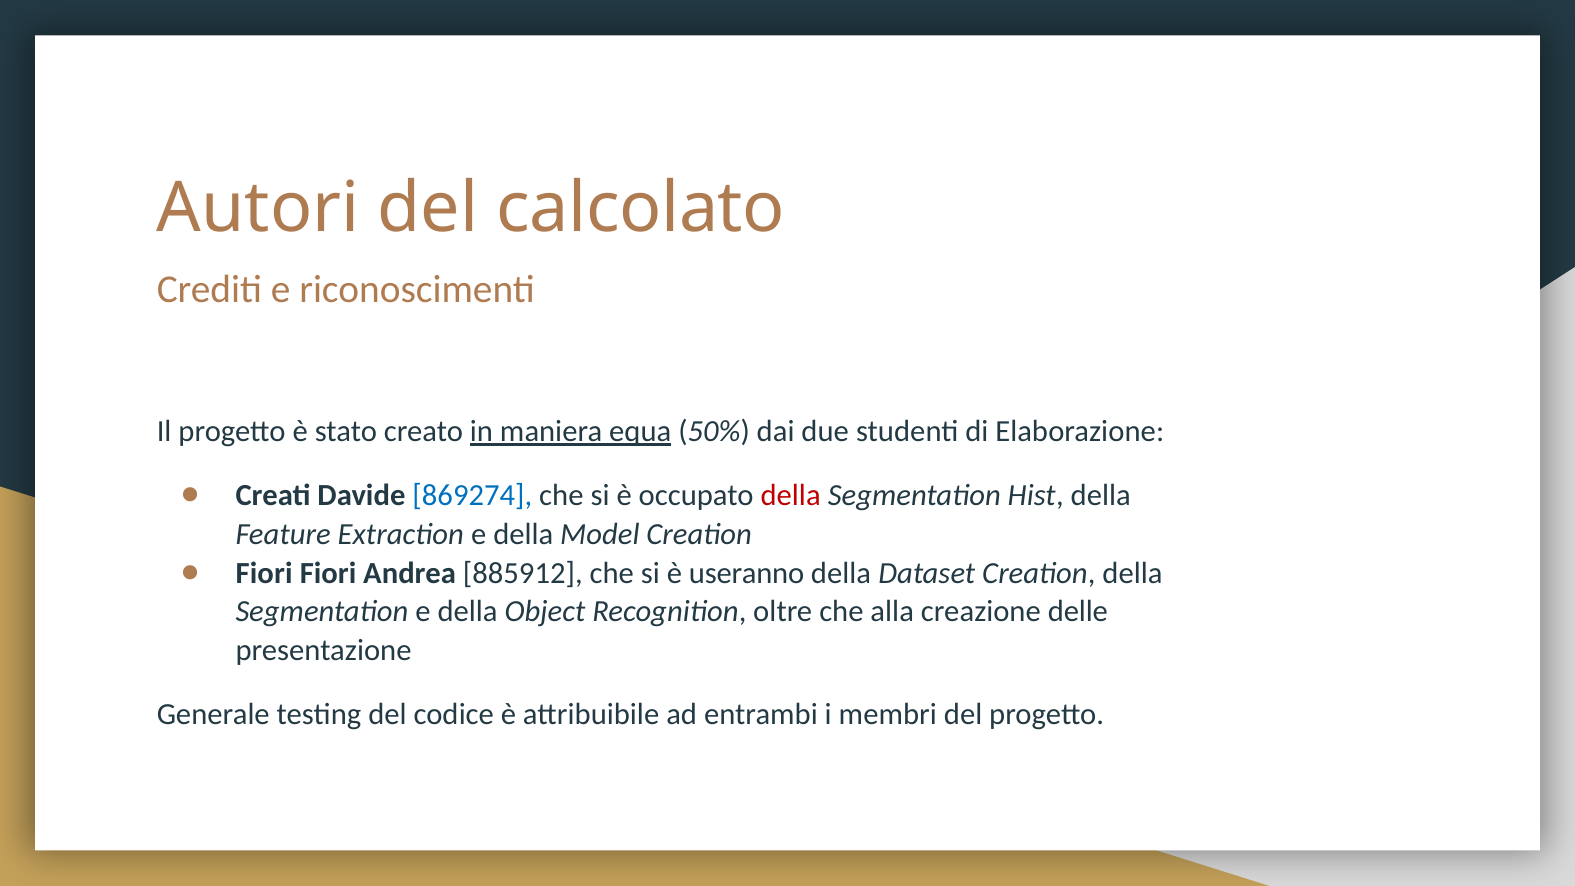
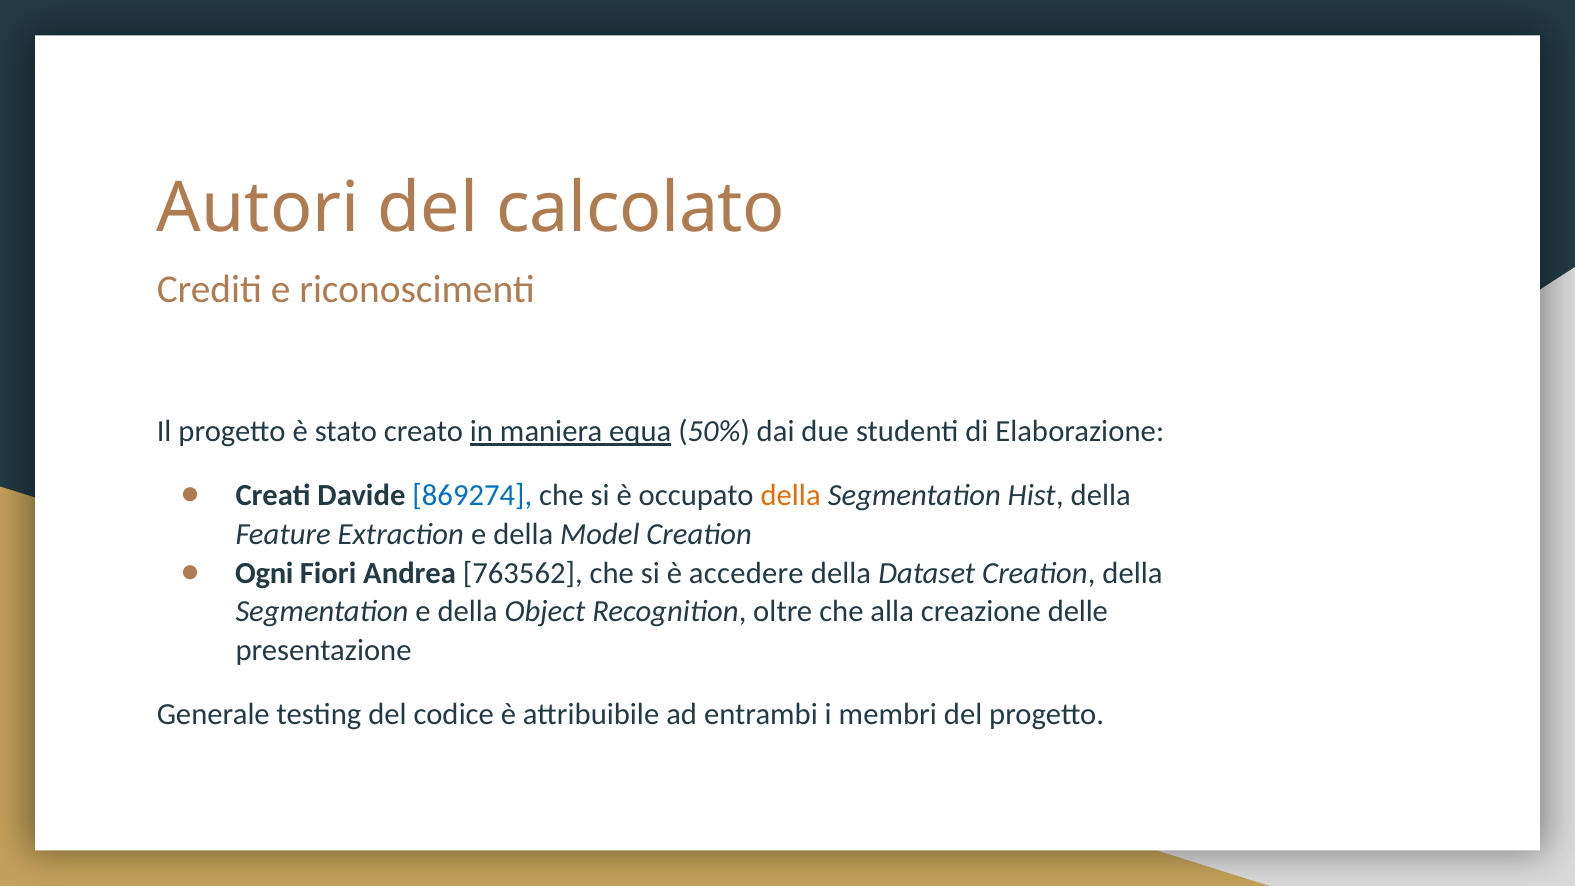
della colour: red -> orange (791, 496)
Fiori: Fiori -> Ogni (264, 573)
885912: 885912 -> 763562 (523, 573)
useranno: useranno -> accedere (746, 573)
